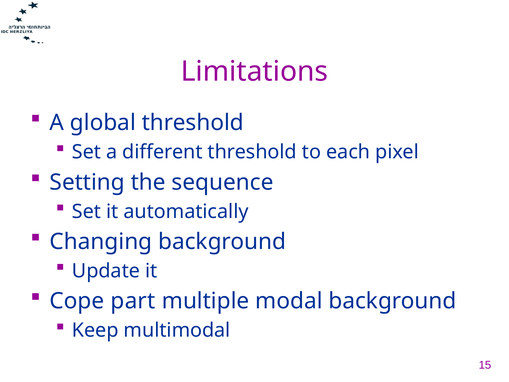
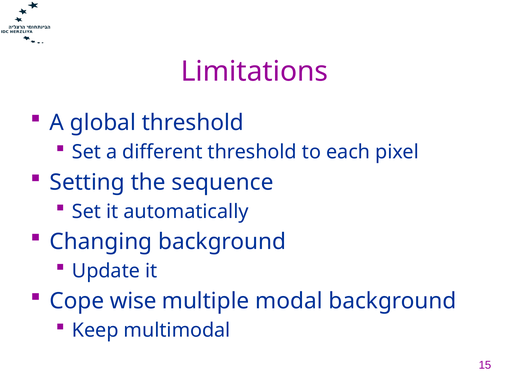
part: part -> wise (133, 301)
